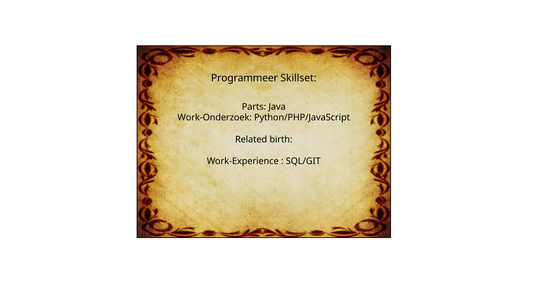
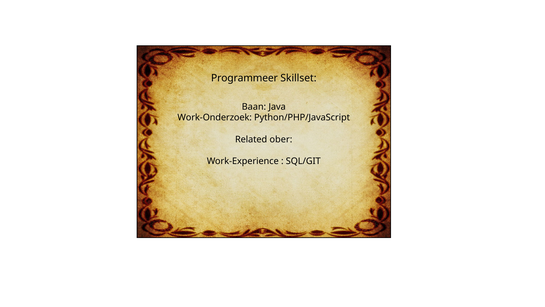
Parts: Parts -> Baan (254, 107)
birth: birth -> ober (281, 139)
